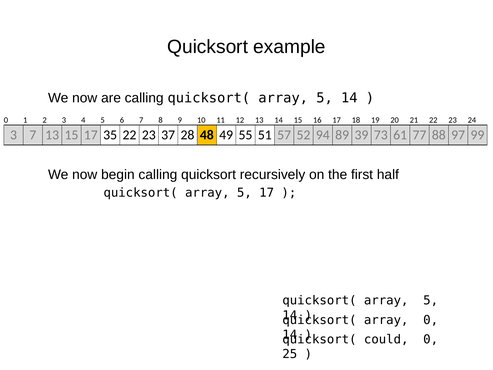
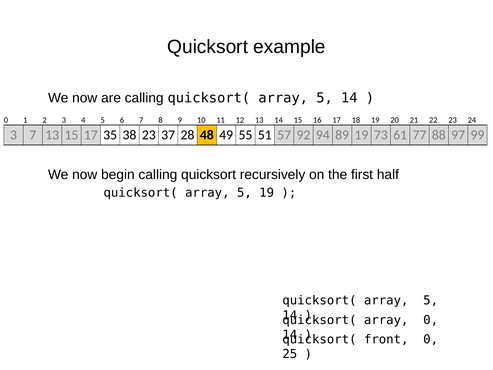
35 22: 22 -> 38 (130, 135)
52: 52 -> 92 (303, 135)
89 39: 39 -> 19 (361, 135)
5 17: 17 -> 19 (267, 193)
could: could -> front (386, 339)
